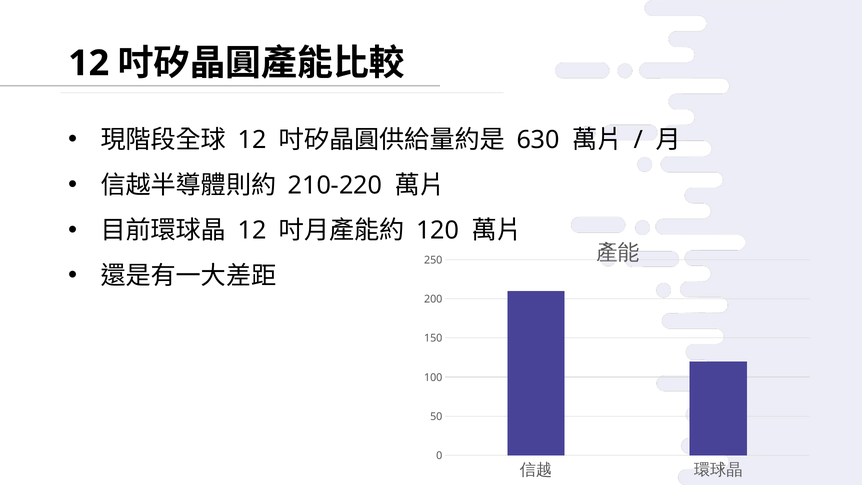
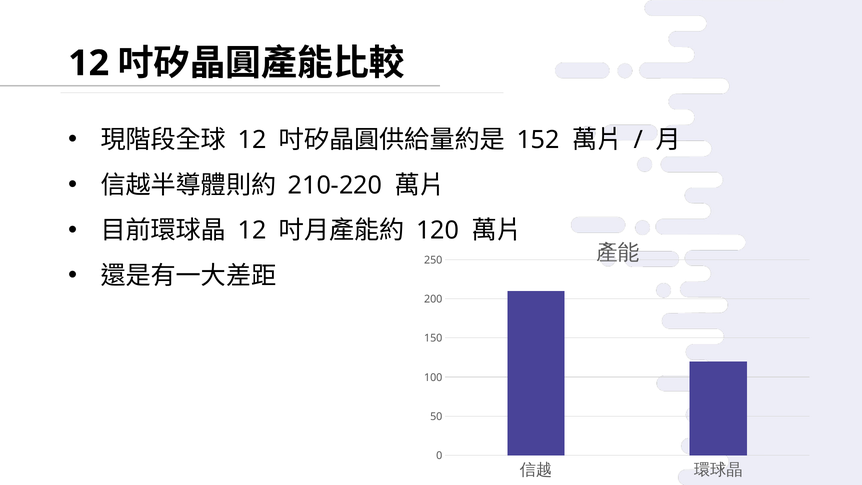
630: 630 -> 152 (538, 140)
